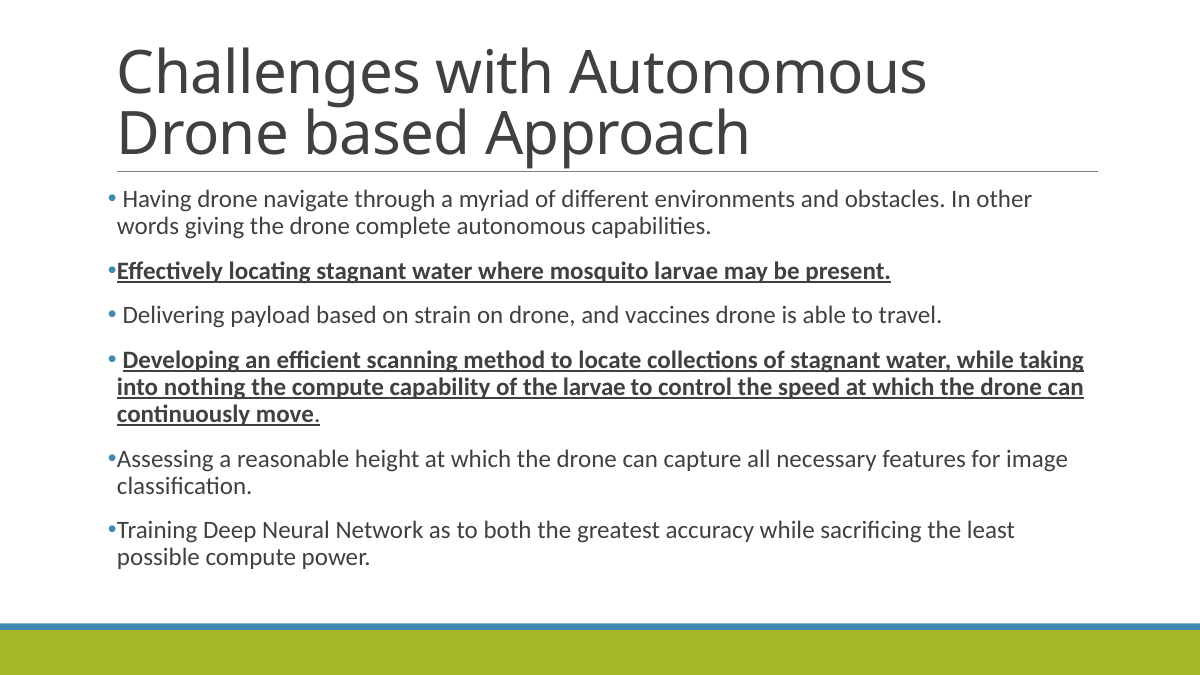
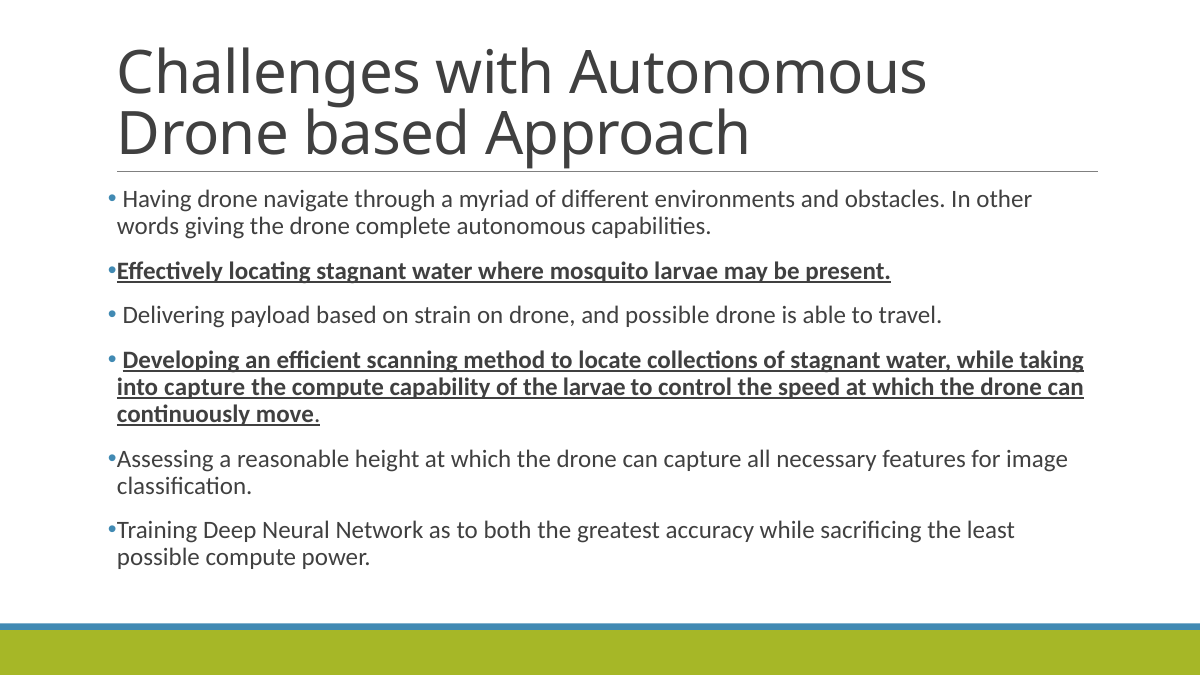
and vaccines: vaccines -> possible (667, 316)
into nothing: nothing -> capture (205, 387)
